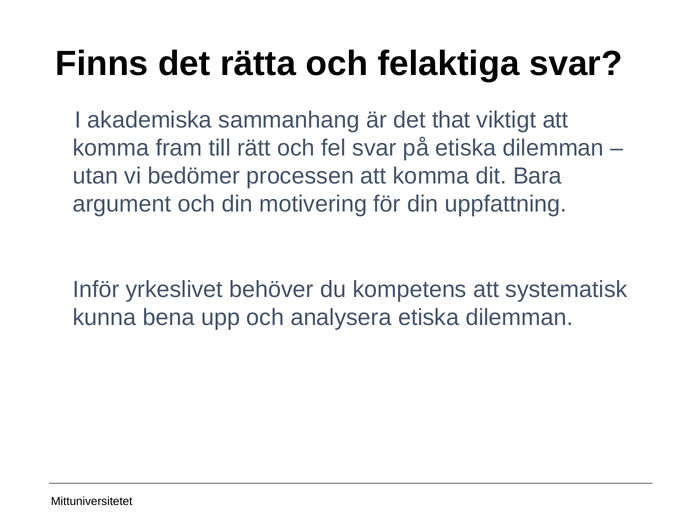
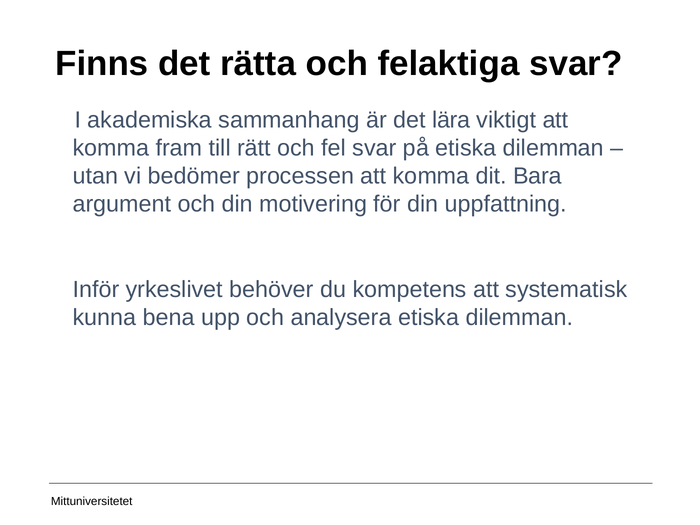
that: that -> lära (451, 120)
